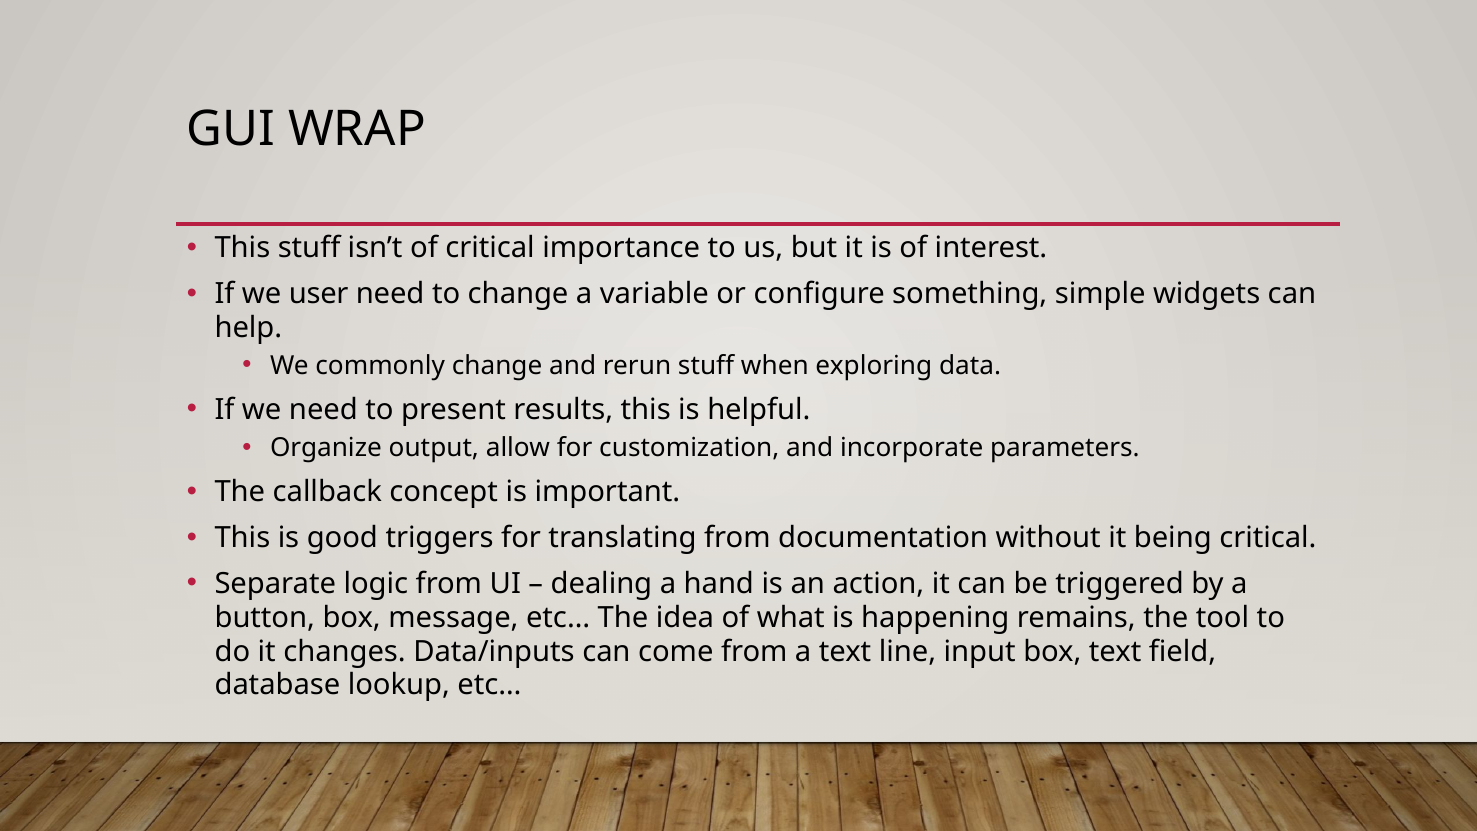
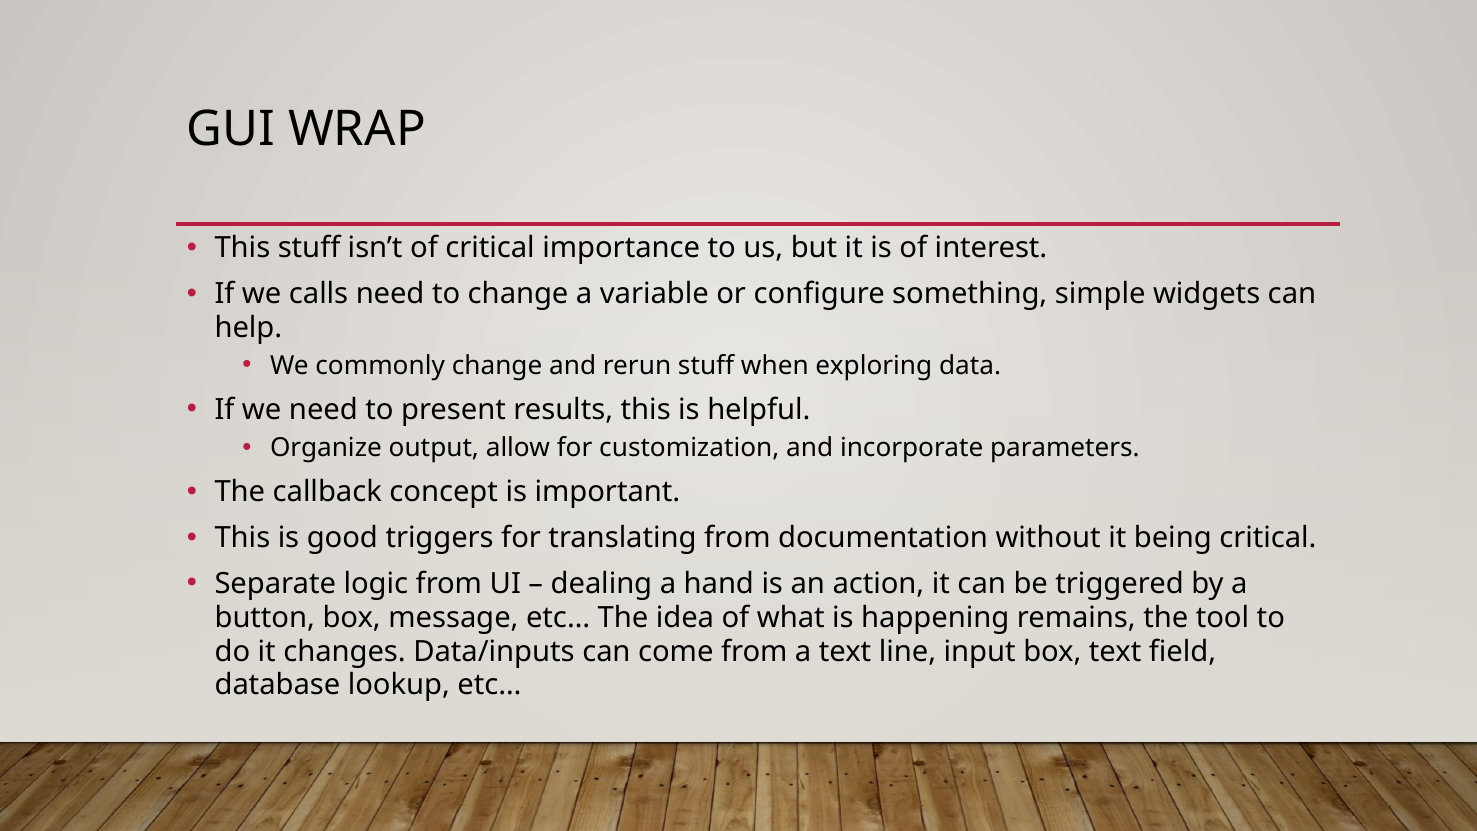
user: user -> calls (319, 294)
